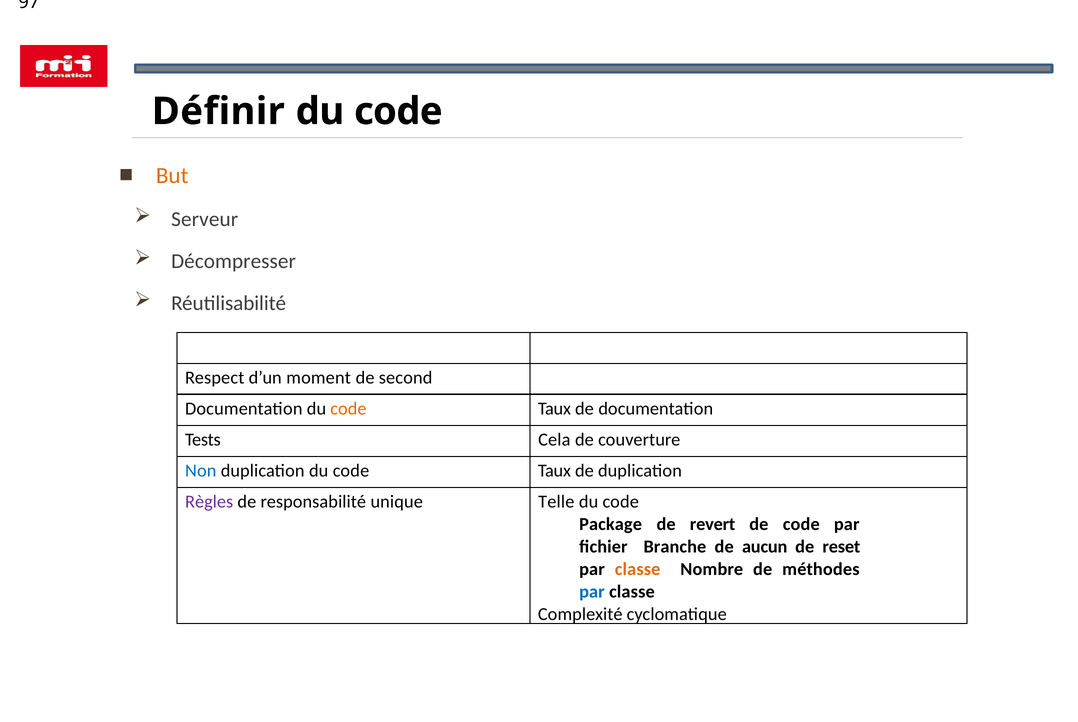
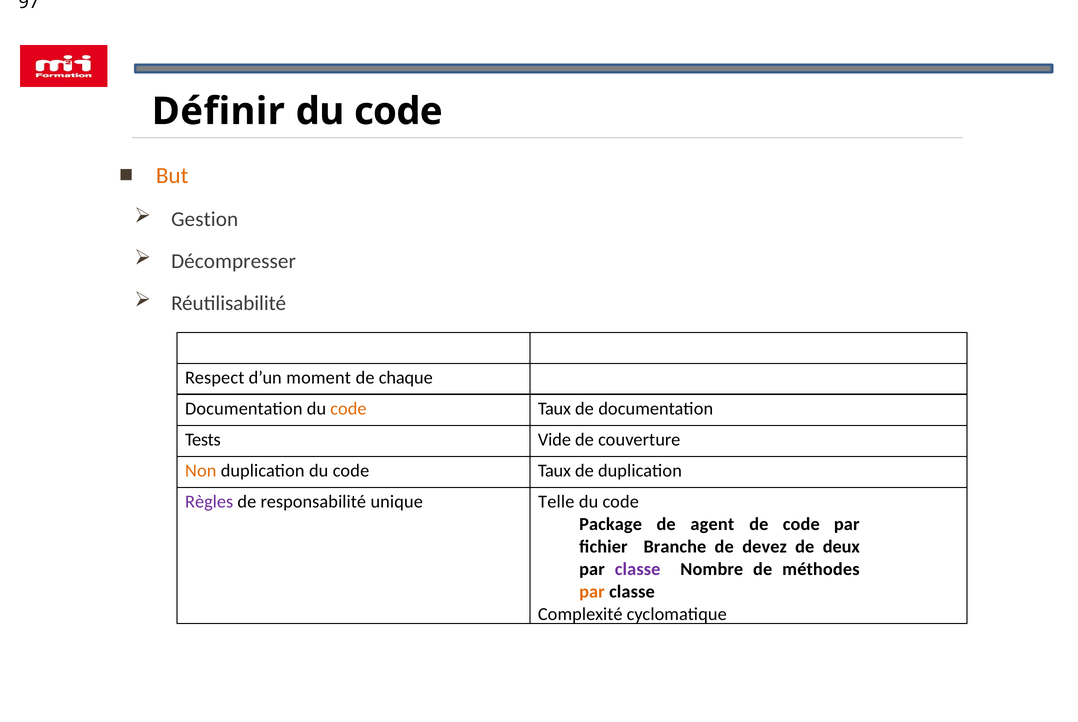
Serveur: Serveur -> Gestion (205, 219)
second: second -> chaque (406, 378)
Cela: Cela -> Vide (554, 440)
Non colour: blue -> orange (201, 471)
revert: revert -> agent (712, 524)
aucun: aucun -> devez (765, 547)
reset: reset -> deux (841, 547)
classe colour: orange -> purple (638, 569)
par colour: blue -> orange (592, 592)
